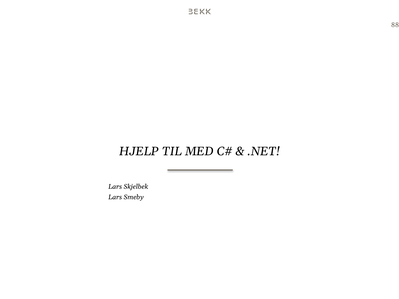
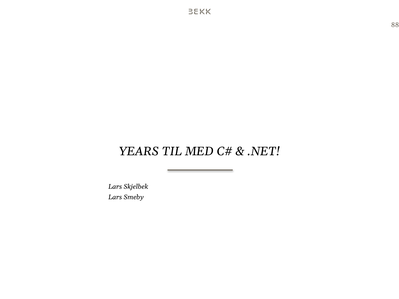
HJELP: HJELP -> YEARS (139, 151)
